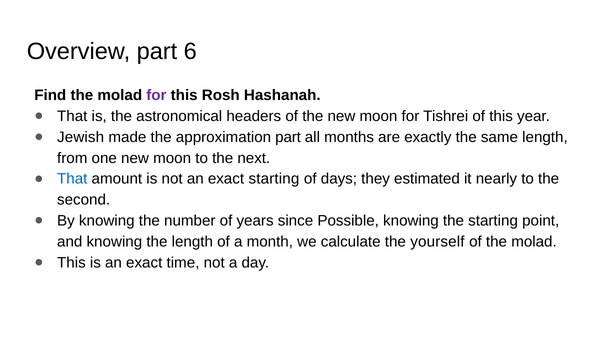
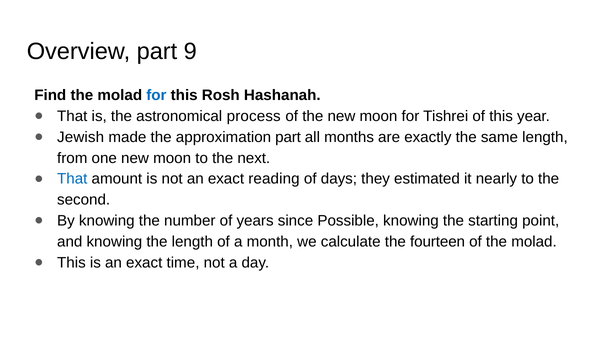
6: 6 -> 9 (190, 51)
for colour: purple -> blue (156, 95)
headers: headers -> process (254, 116)
exact starting: starting -> reading (274, 179)
yourself: yourself -> fourteen (438, 242)
